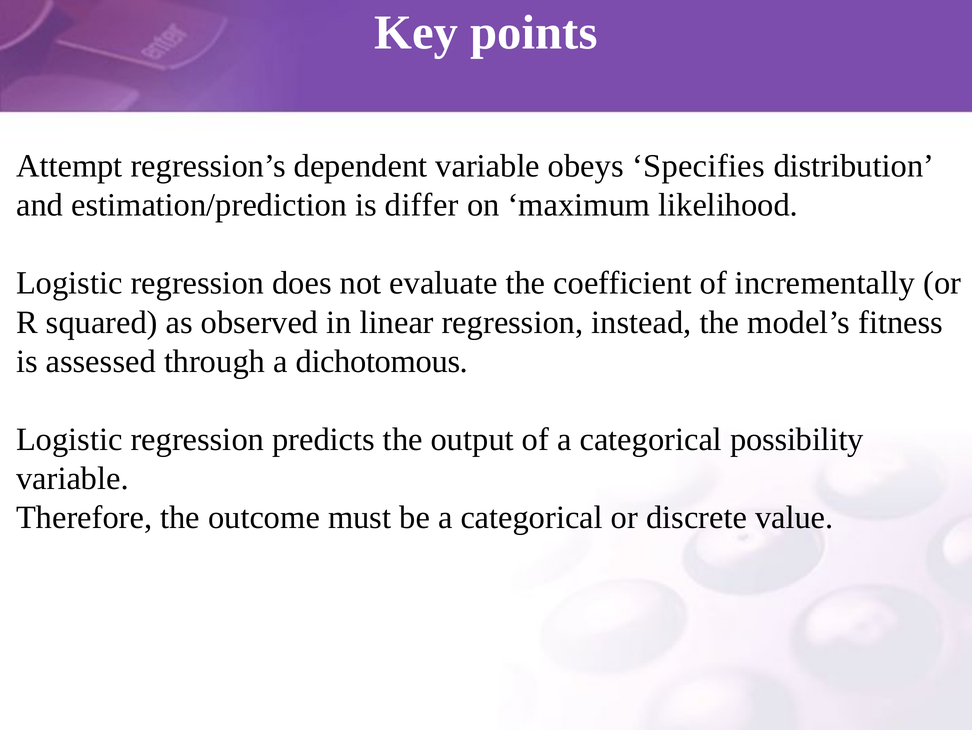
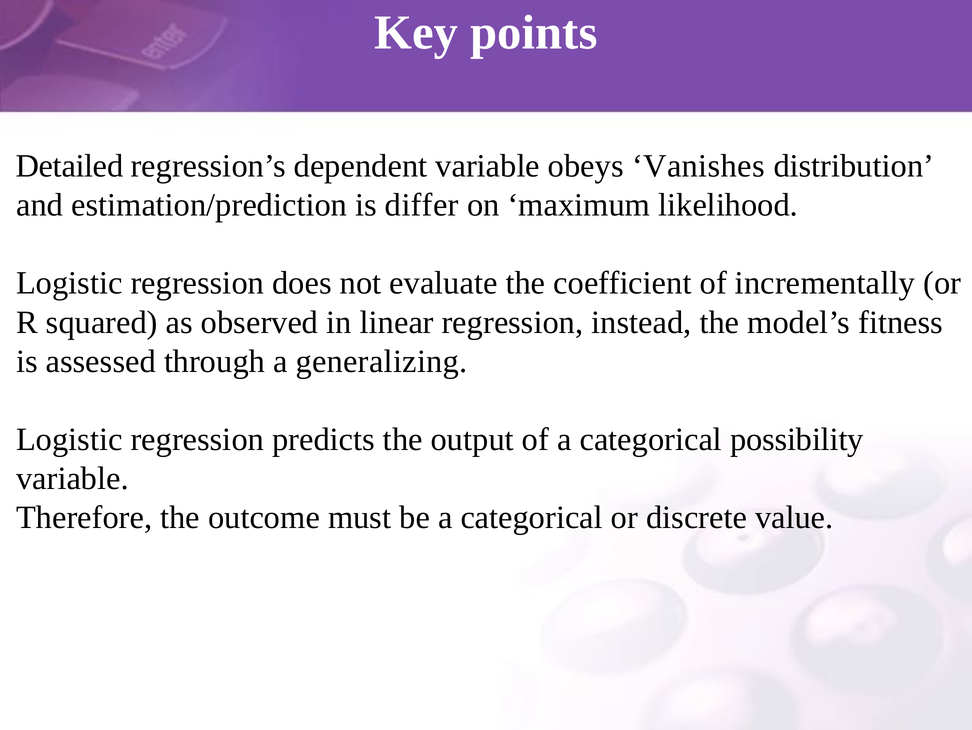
Attempt: Attempt -> Detailed (69, 166)
Specifies: Specifies -> Vanishes (698, 166)
dichotomous: dichotomous -> generalizing (382, 361)
